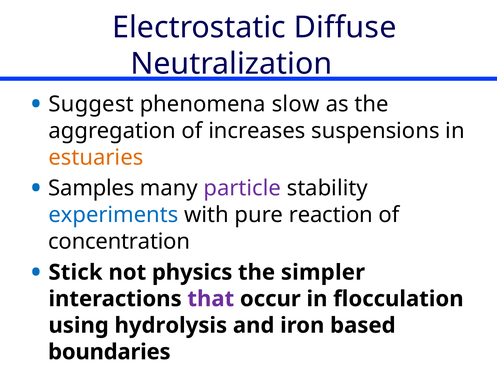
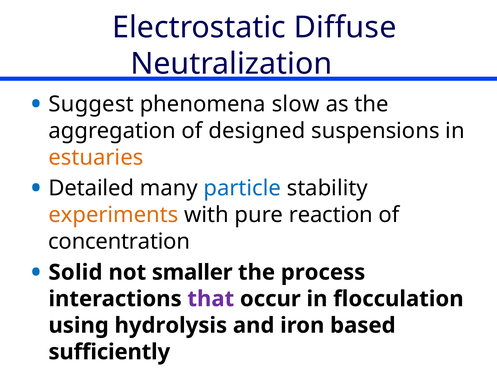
increases: increases -> designed (257, 131)
Samples: Samples -> Detailed (91, 188)
particle colour: purple -> blue (242, 188)
experiments colour: blue -> orange (113, 215)
Stick: Stick -> Solid (75, 272)
physics: physics -> smaller (192, 272)
simpler: simpler -> process (323, 272)
boundaries: boundaries -> sufficiently (109, 352)
